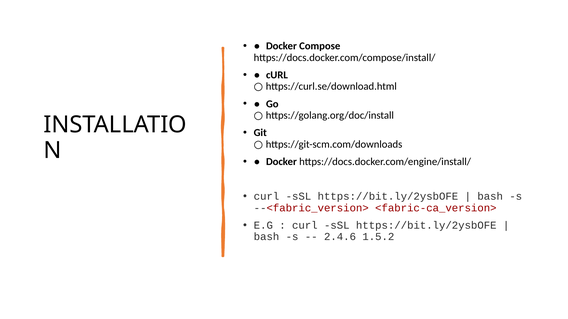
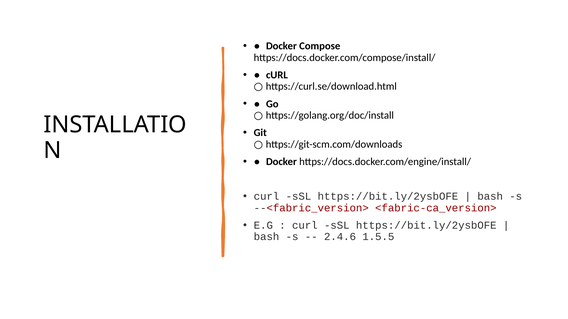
1.5.2: 1.5.2 -> 1.5.5 (378, 237)
